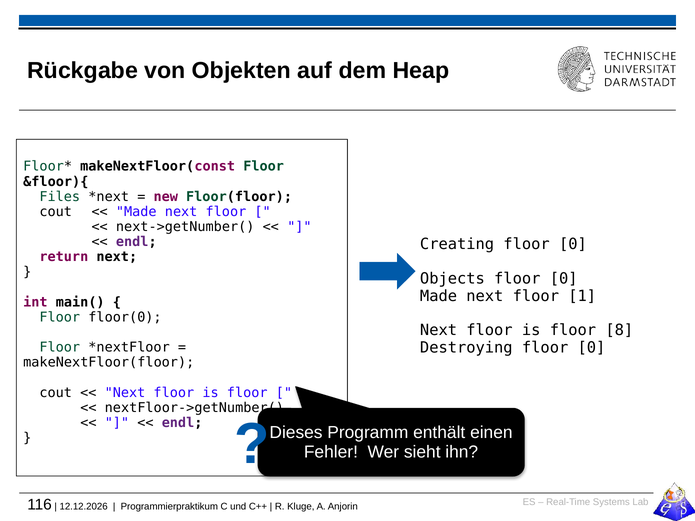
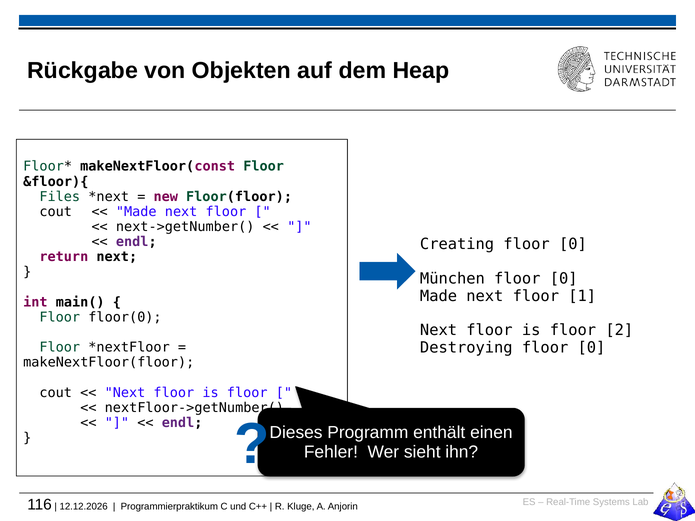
Objects: Objects -> München (452, 279)
8: 8 -> 2 (619, 331)
